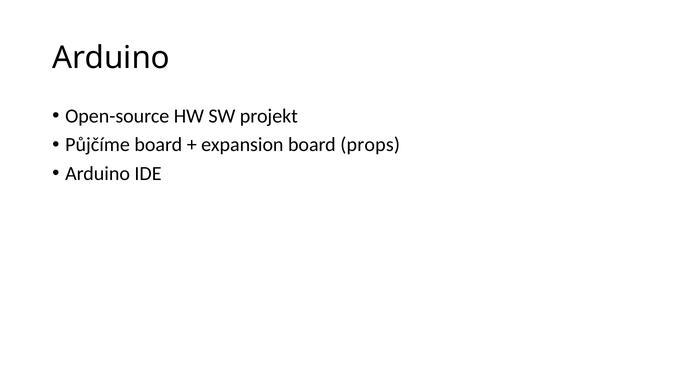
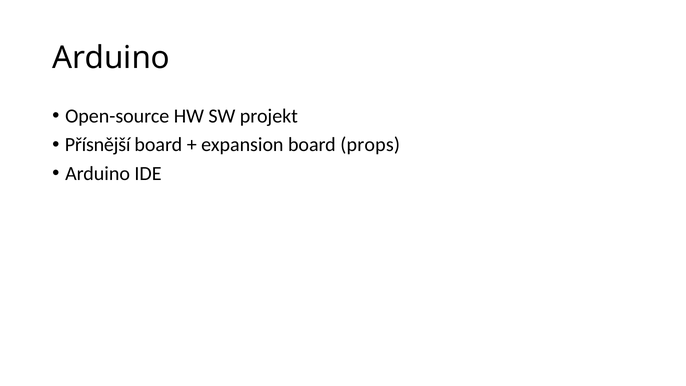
Půjčíme: Půjčíme -> Přísnější (98, 145)
